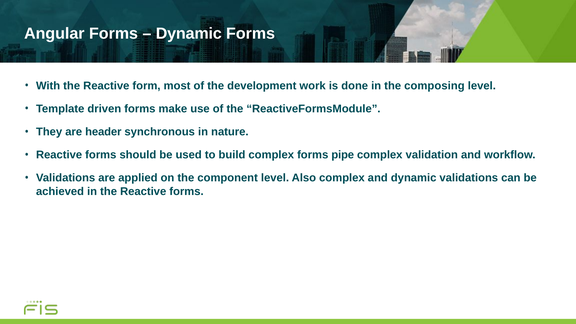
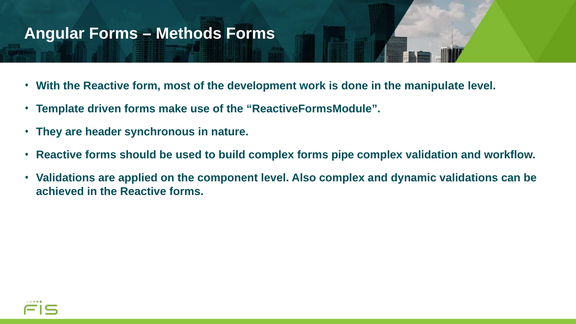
Dynamic: Dynamic -> Methods (189, 33)
composing: composing -> manipulate (434, 86)
